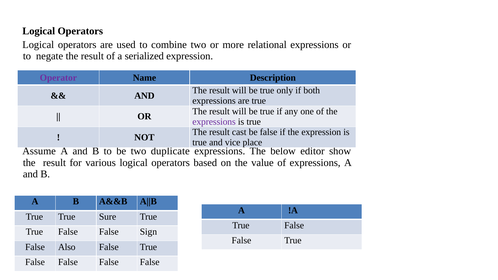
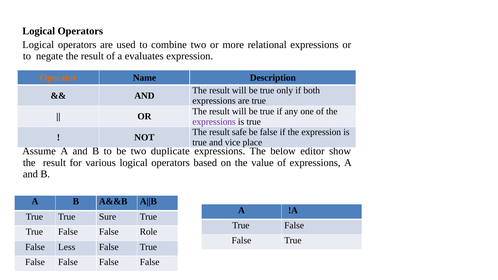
serialized: serialized -> evaluates (144, 56)
Operator colour: purple -> orange (58, 78)
cast: cast -> safe (239, 132)
Sign: Sign -> Role (148, 232)
Also: Also -> Less (67, 247)
